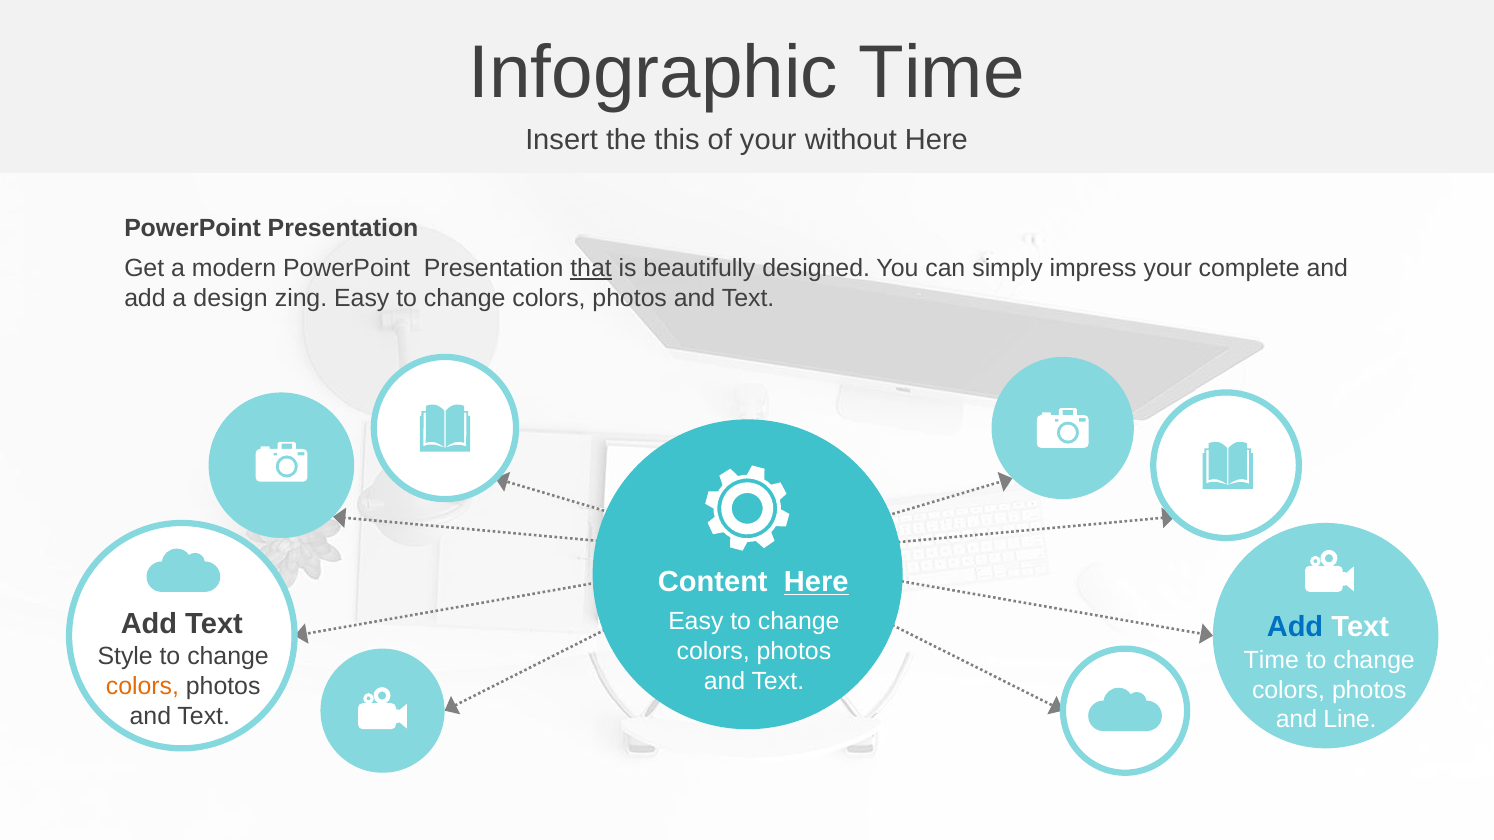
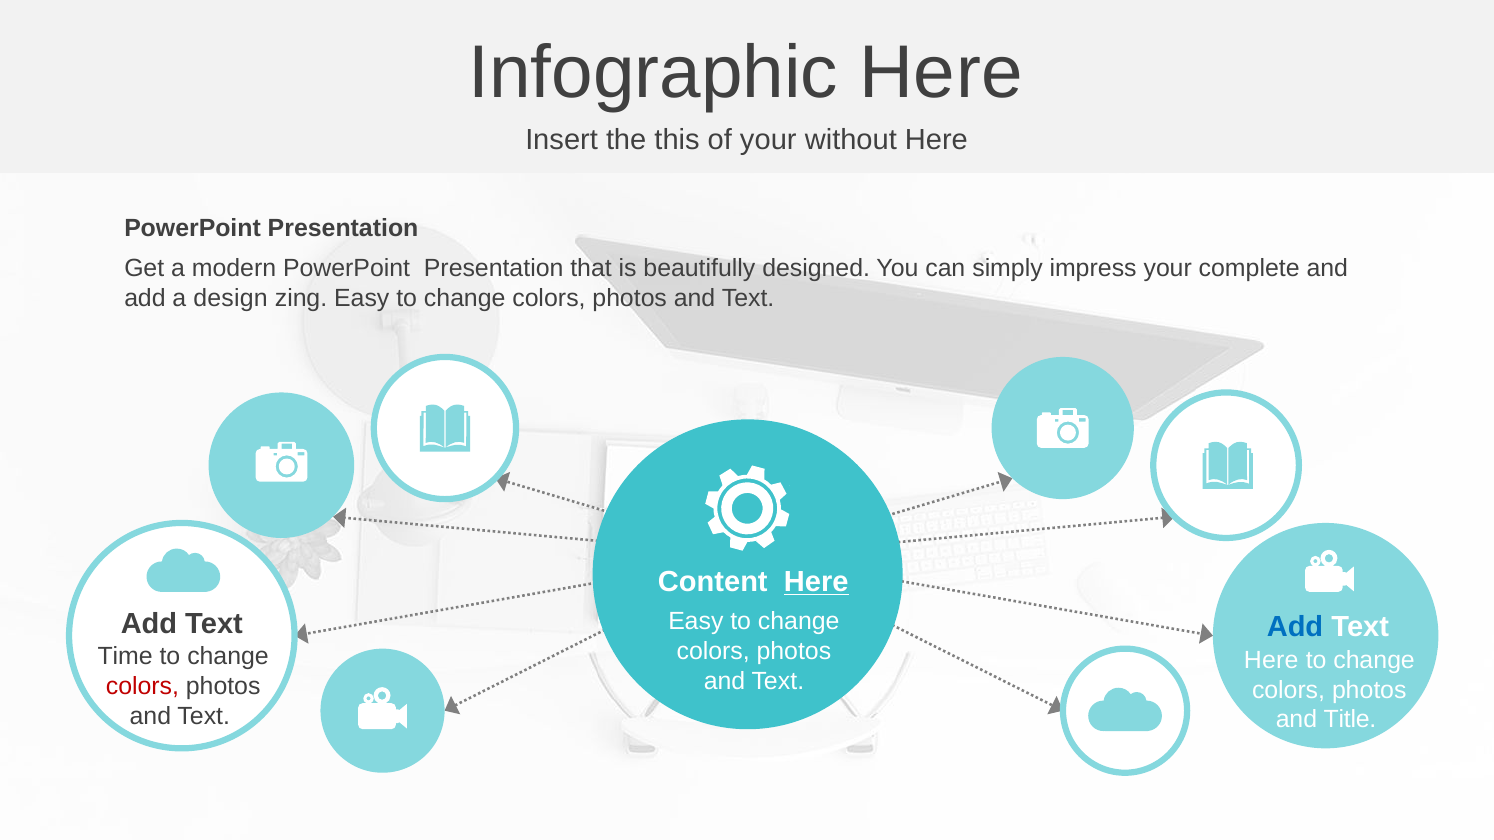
Infographic Time: Time -> Here (941, 72)
that underline: present -> none (591, 269)
Style: Style -> Time (125, 657)
Time: Time -> Here (1271, 660)
colors colour: orange -> red (142, 687)
Line: Line -> Title (1350, 720)
